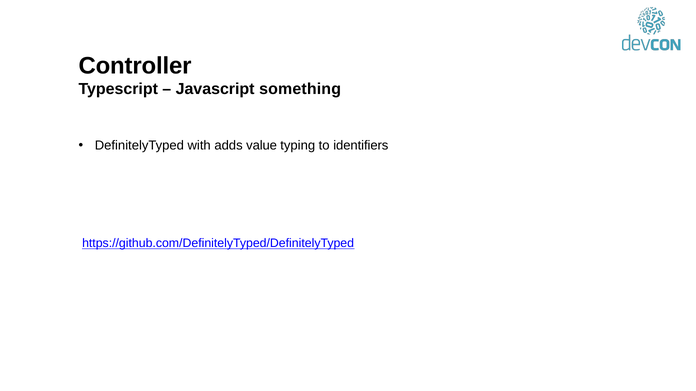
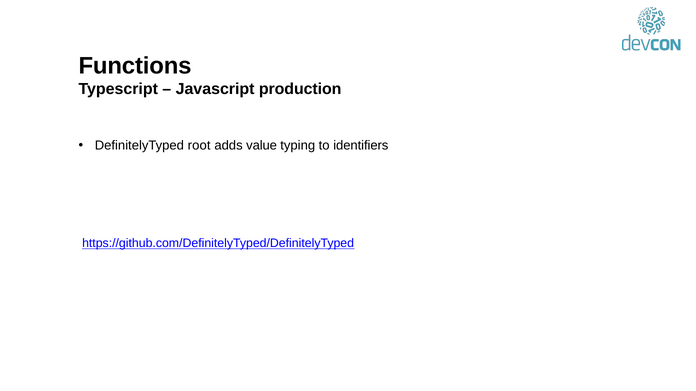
Controller: Controller -> Functions (135, 66)
something: something -> production (300, 89)
with: with -> root (199, 146)
